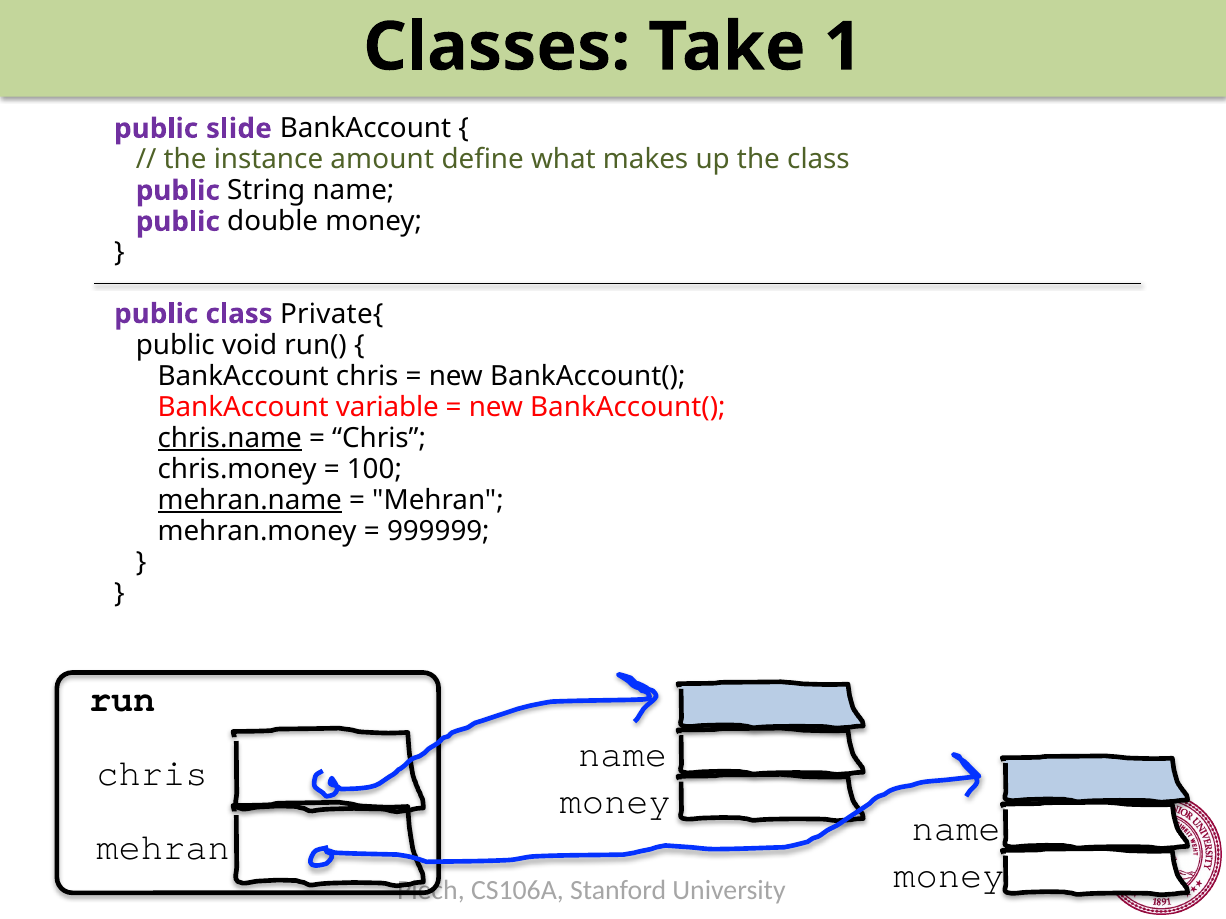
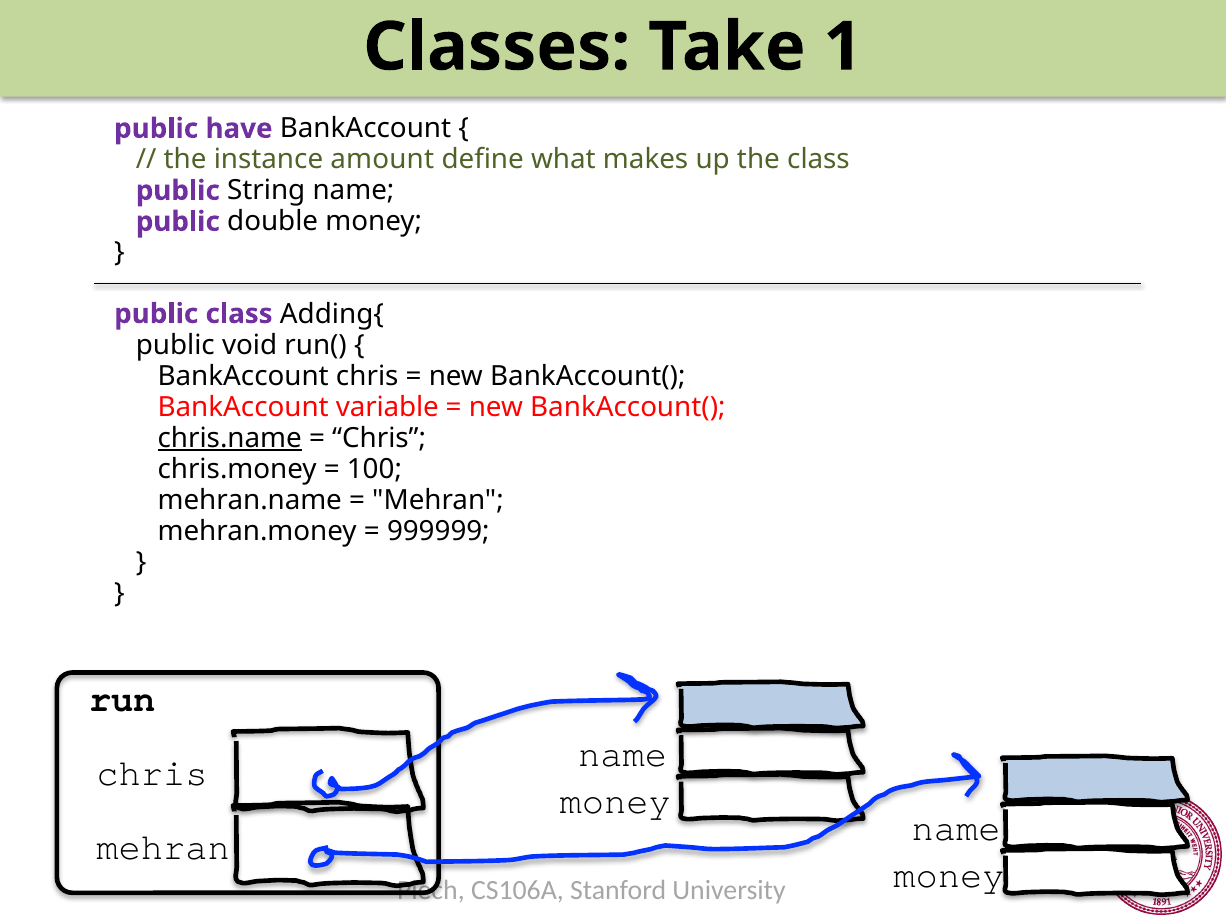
slide: slide -> have (239, 129)
Private{: Private{ -> Adding{ (332, 314)
mehran.name underline: present -> none (250, 500)
